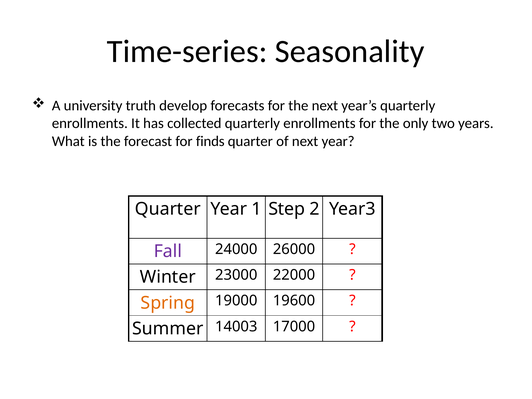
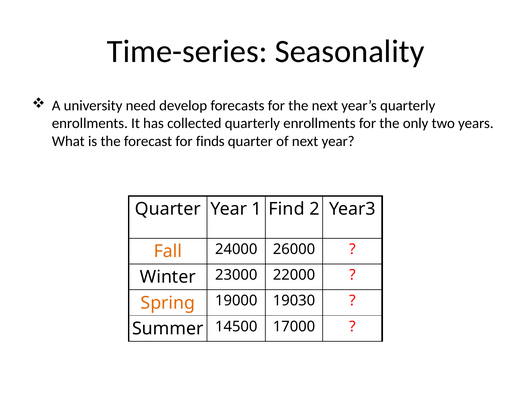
truth: truth -> need (141, 106)
Step: Step -> Find (287, 209)
Fall colour: purple -> orange (168, 251)
19600: 19600 -> 19030 (294, 301)
14003: 14003 -> 14500 (236, 327)
